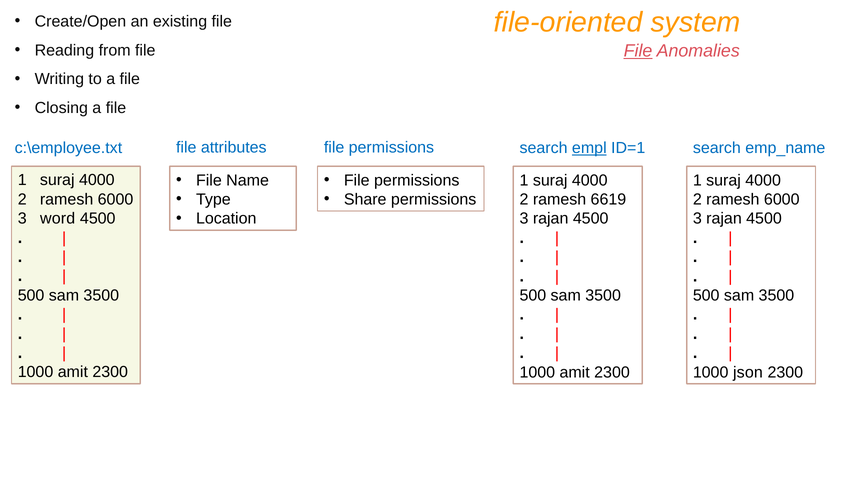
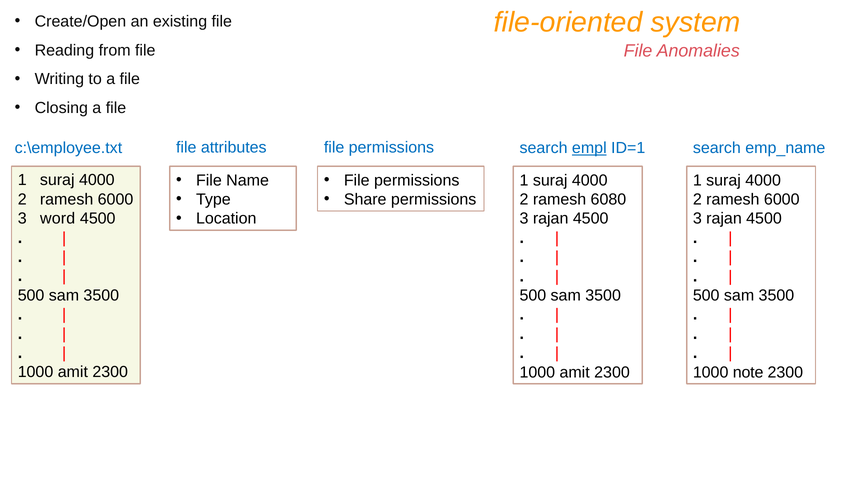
File underline: present -> none (638, 51)
6619: 6619 -> 6080 (608, 200)
json: json -> note (748, 373)
